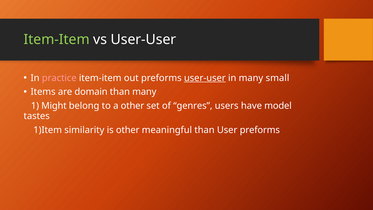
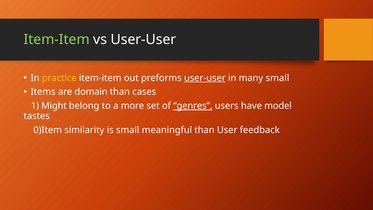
practice colour: pink -> yellow (59, 78)
than many: many -> cases (144, 92)
a other: other -> more (132, 106)
genres underline: none -> present (193, 106)
1)Item: 1)Item -> 0)Item (48, 130)
is other: other -> small (128, 130)
User preforms: preforms -> feedback (260, 130)
